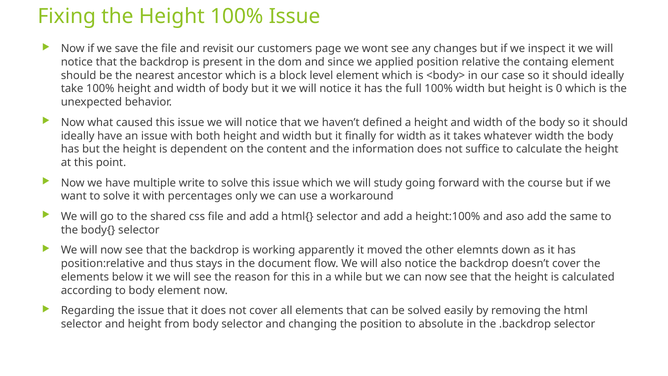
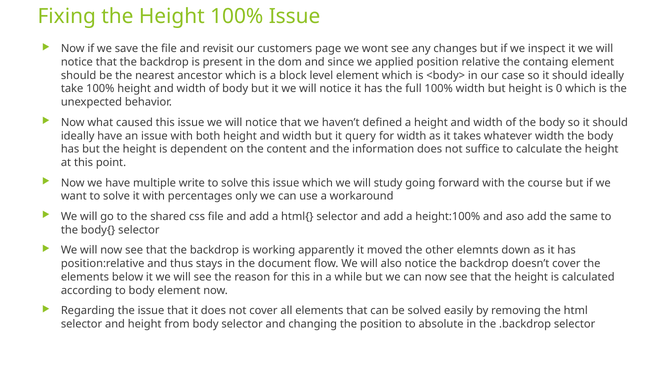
finally: finally -> query (360, 136)
